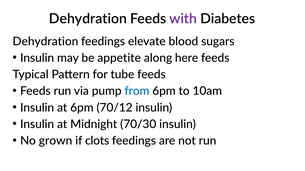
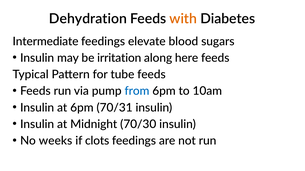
with colour: purple -> orange (183, 19)
Dehydration: Dehydration -> Intermediate (46, 42)
appetite: appetite -> irritation (119, 58)
70/12: 70/12 -> 70/31 (115, 108)
grown: grown -> weeks (56, 141)
